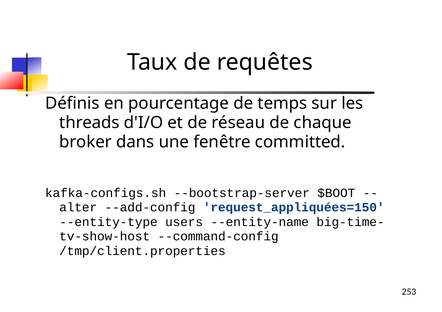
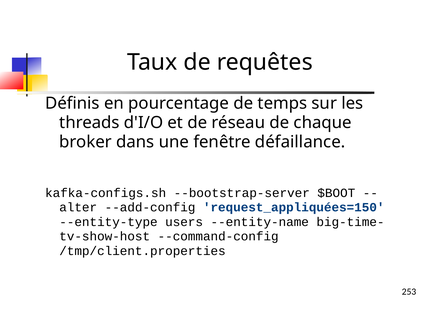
committed: committed -> défaillance (300, 142)
